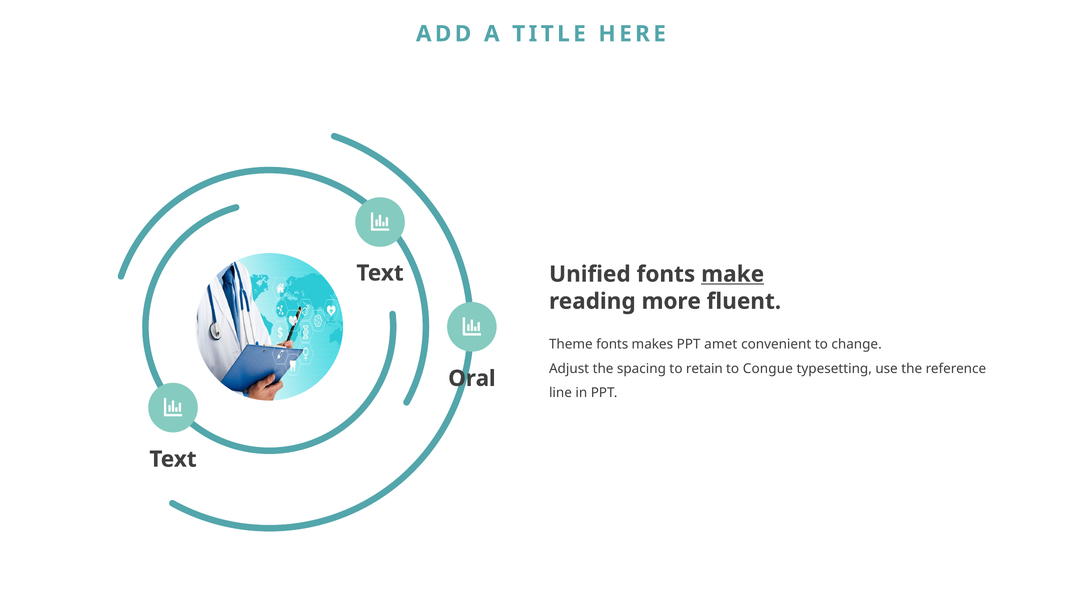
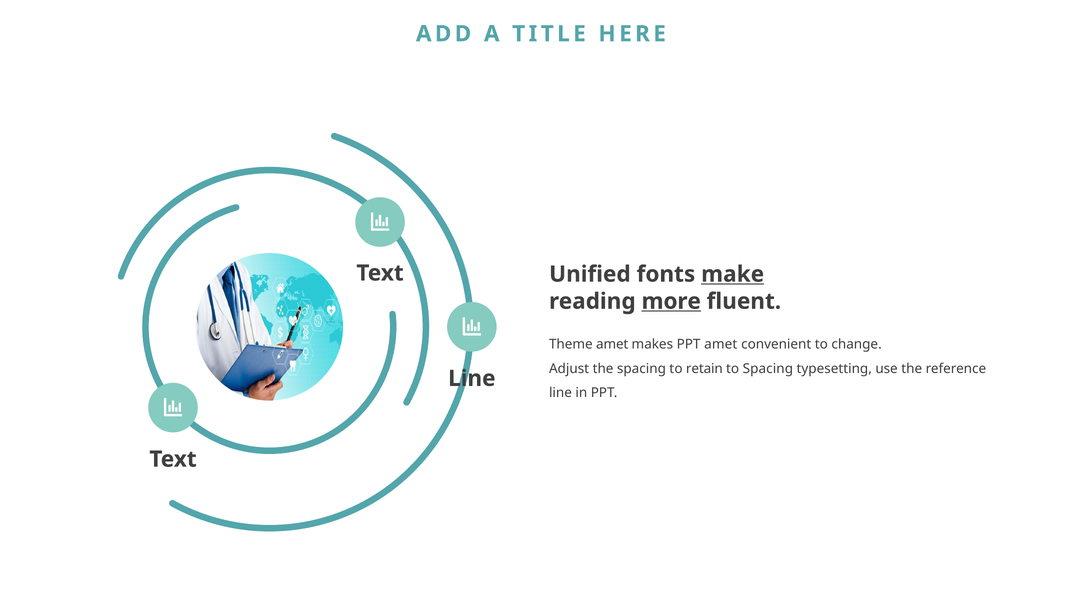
more underline: none -> present (671, 301)
Theme fonts: fonts -> amet (612, 344)
to Congue: Congue -> Spacing (768, 368)
Oral: Oral -> Line (472, 378)
